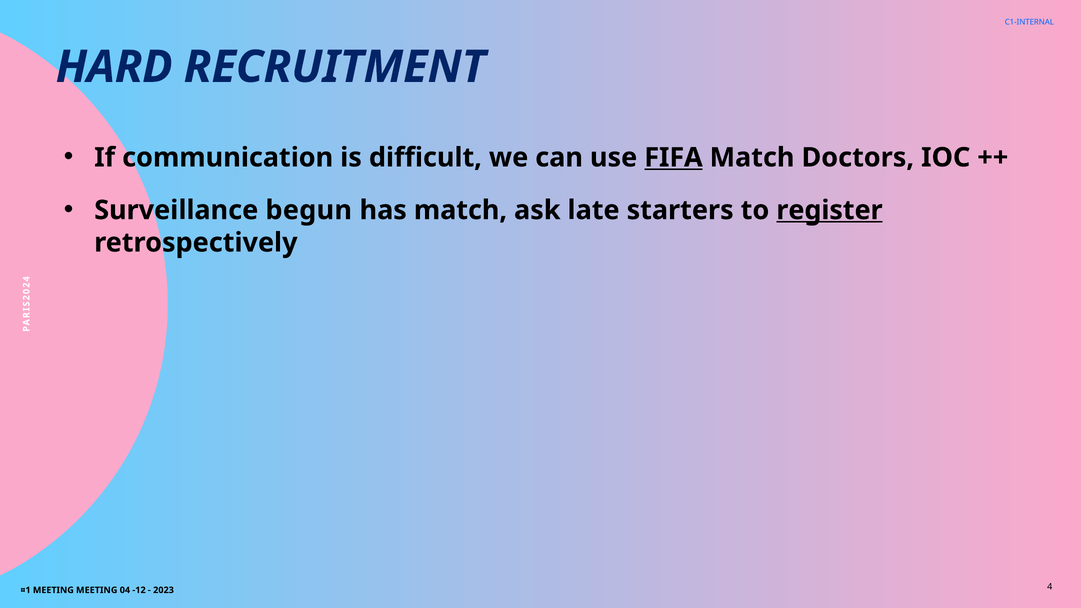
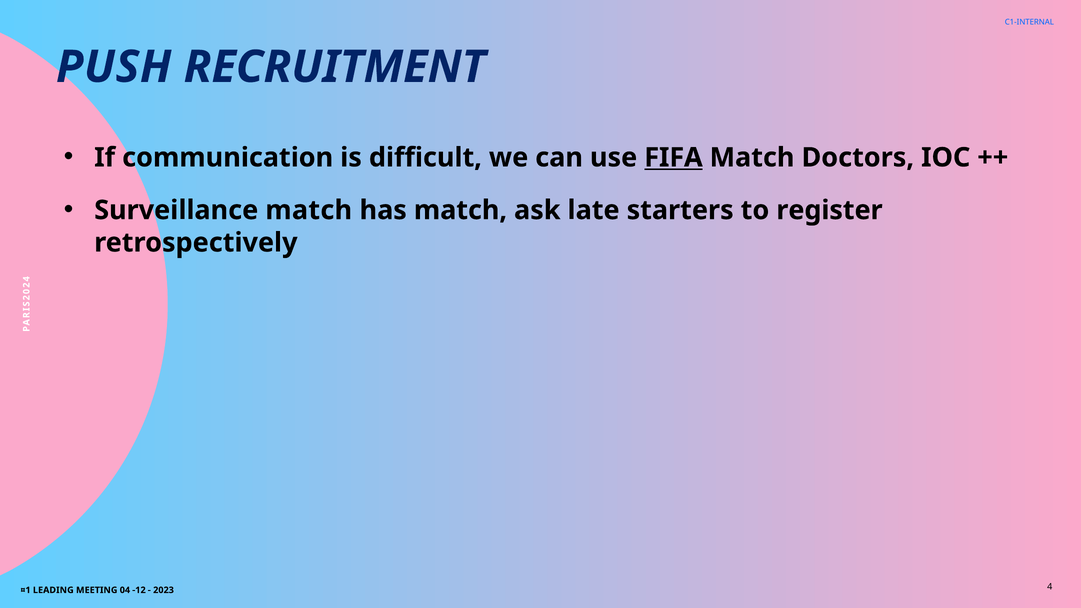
HARD: HARD -> PUSH (114, 67)
Surveillance begun: begun -> match (309, 210)
register underline: present -> none (829, 210)
¤1 MEETING: MEETING -> LEADING (53, 590)
